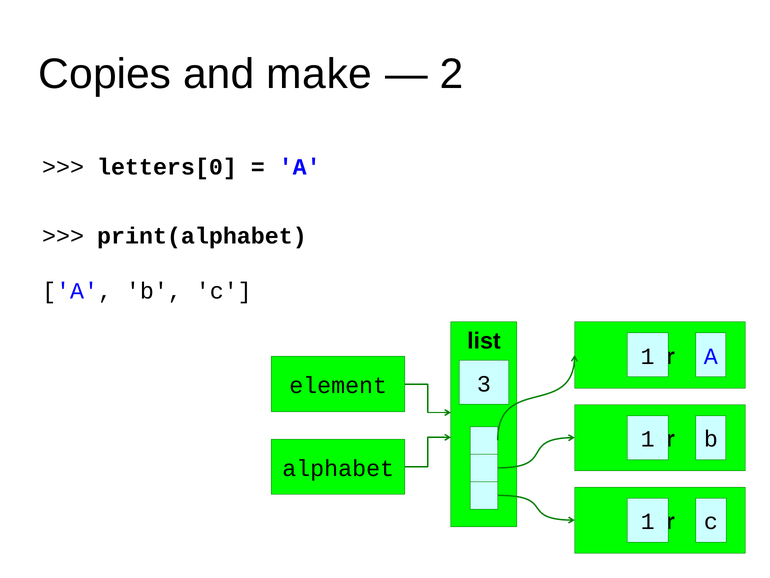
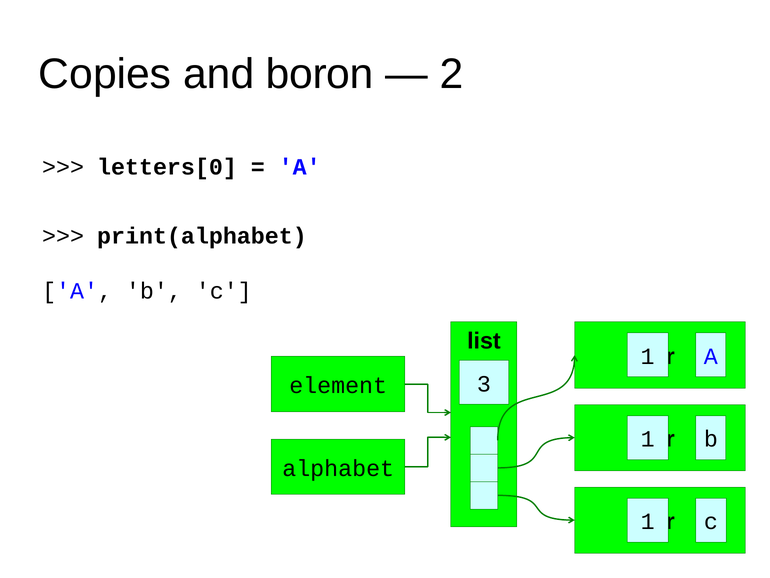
make: make -> boron (320, 74)
